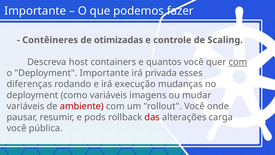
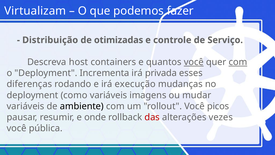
Importante: Importante -> Virtualizam (35, 11)
Contêineres: Contêineres -> Distribuição (50, 40)
Scaling: Scaling -> Serviço (225, 40)
você underline: none -> present (194, 62)
Deployment Importante: Importante -> Incrementa (104, 73)
ambiente colour: red -> black (82, 106)
onde: onde -> picos (218, 106)
pods: pods -> onde (95, 117)
carga: carga -> vezes (221, 117)
